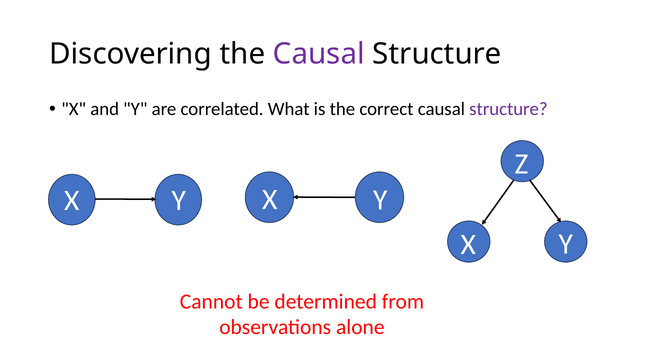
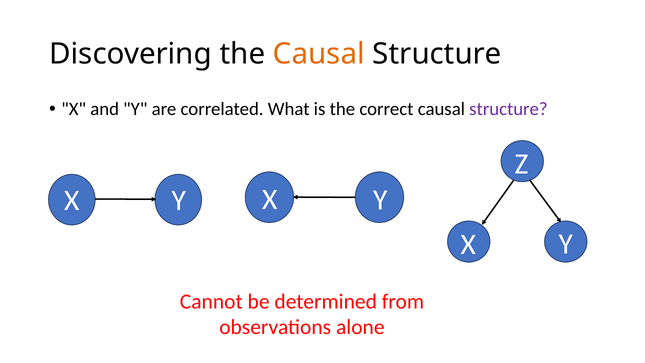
Causal colour: purple -> orange (319, 54)
